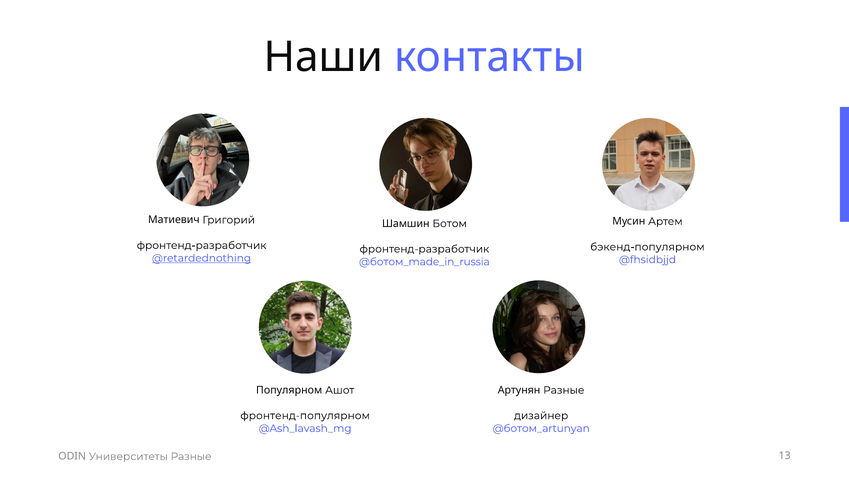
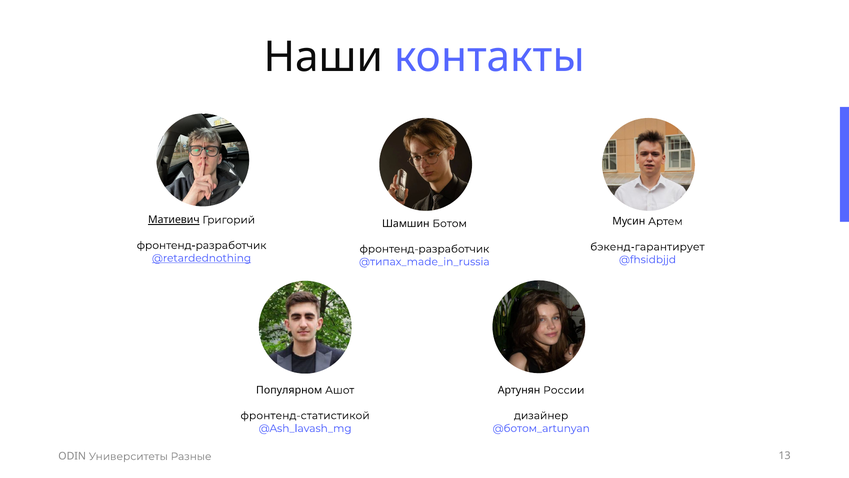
Матиевич underline: none -> present (174, 220)
бэкенд-популярном: бэкенд-популярном -> бэкенд-гарантирует (647, 247)
@ботом_made_in_russia: @ботом_made_in_russia -> @типах_made_in_russia (424, 262)
Артунян Разные: Разные -> России (564, 390)
фронтенд-популярном: фронтенд-популярном -> фронтенд-статистикой (305, 415)
